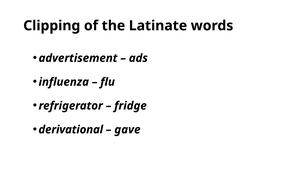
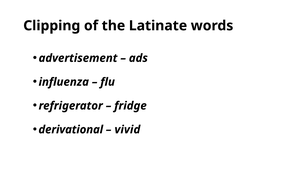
gave: gave -> vivid (127, 129)
